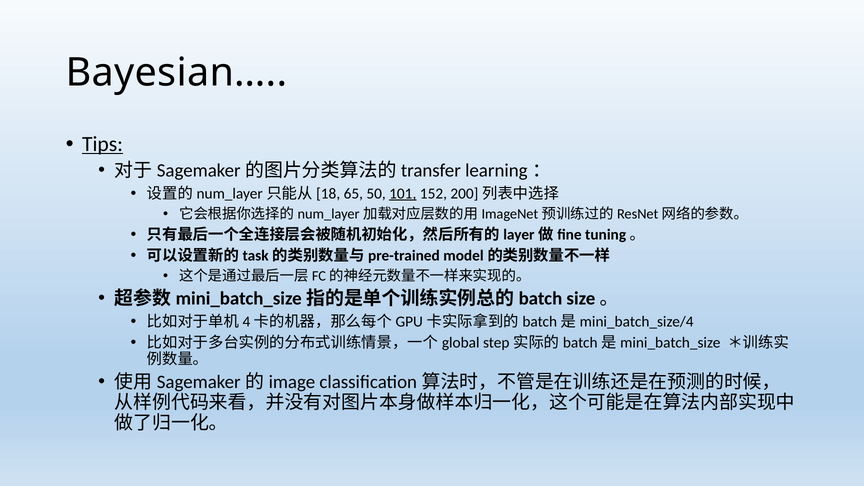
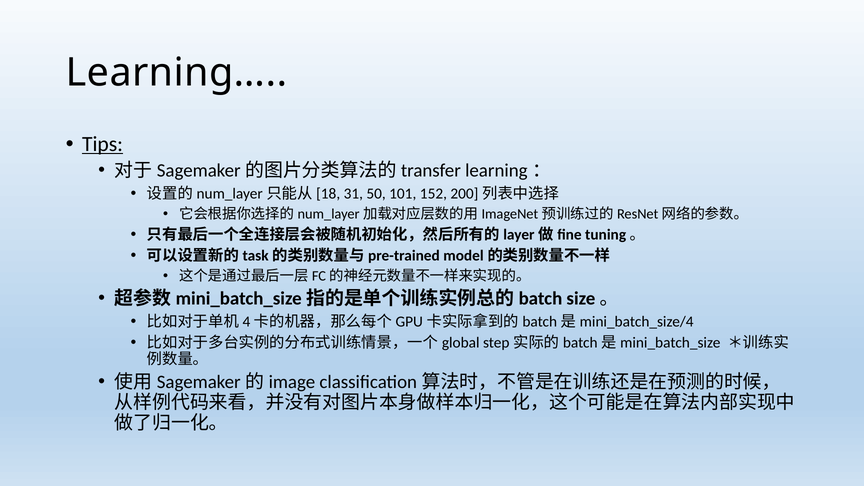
Bayesian…: Bayesian… -> Learning… (177, 73)
65: 65 -> 31 (353, 193)
101 underline: present -> none (403, 193)
